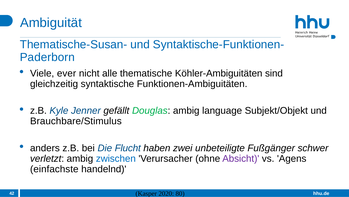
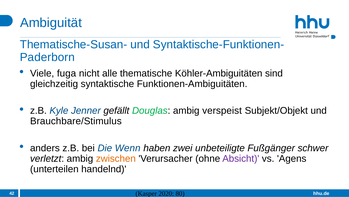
ever: ever -> fuga (67, 73)
language: language -> verspeist (222, 110)
Flucht: Flucht -> Wenn (128, 148)
zwischen colour: blue -> orange (116, 158)
einfachste: einfachste -> unterteilen (54, 169)
